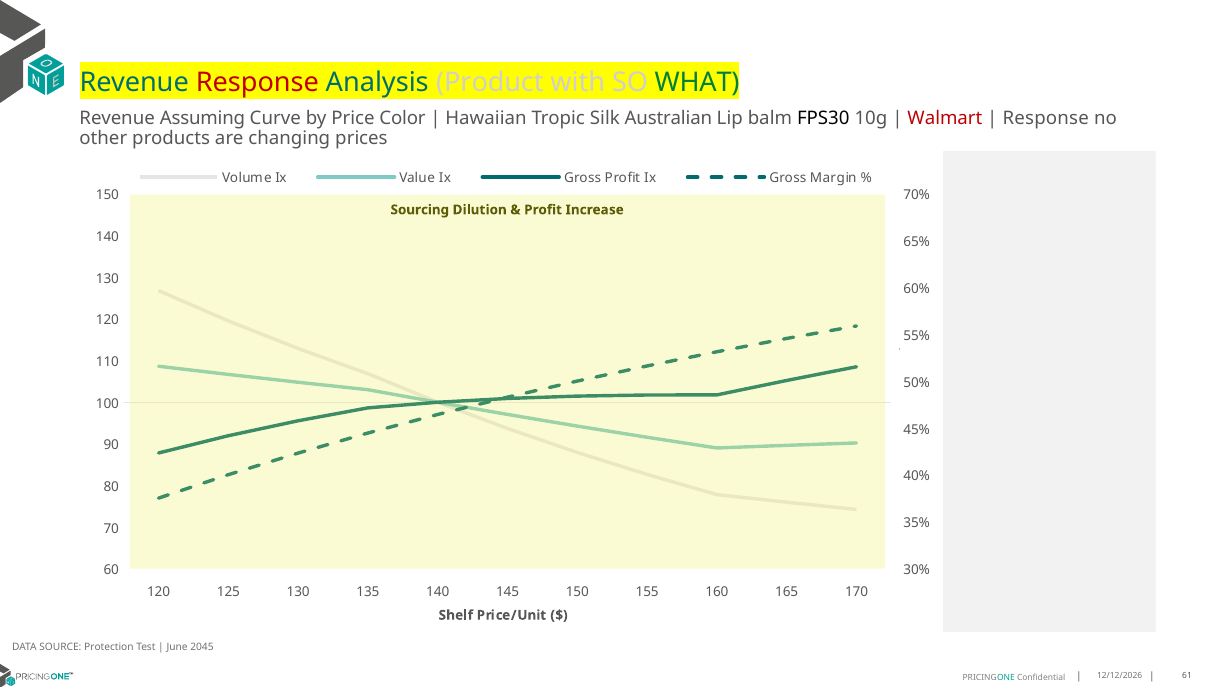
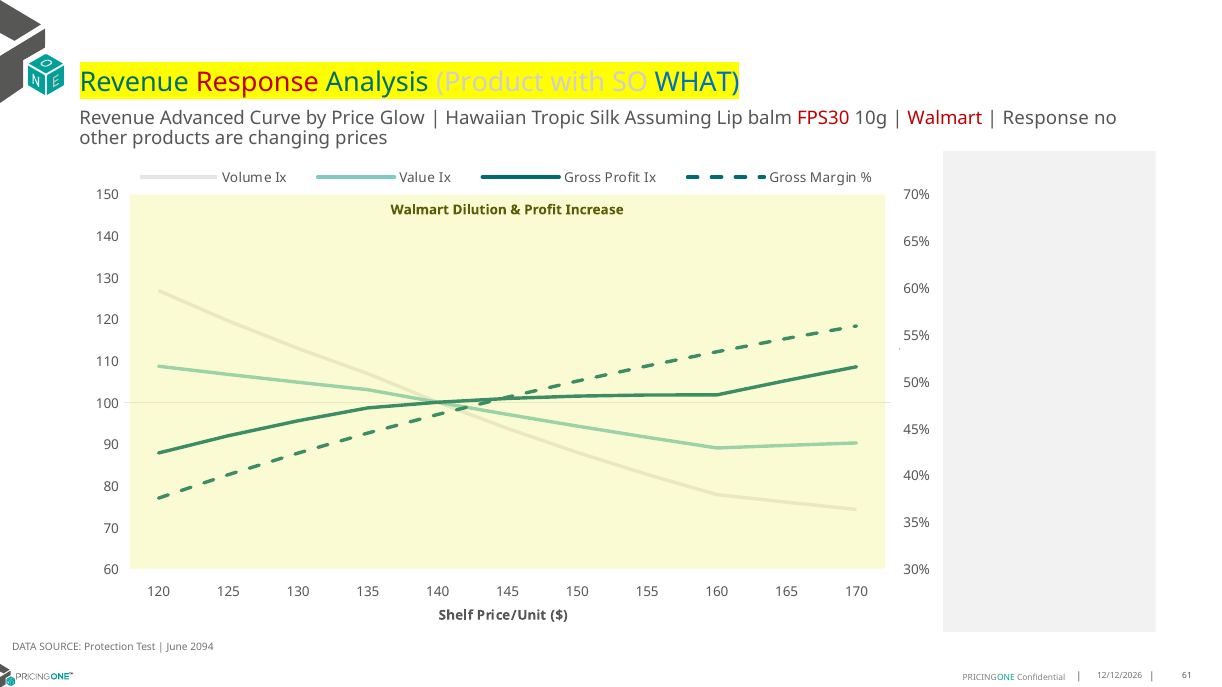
WHAT colour: green -> blue (697, 82)
Assuming: Assuming -> Advanced (202, 118)
Color: Color -> Glow (402, 118)
Australian: Australian -> Assuming (668, 118)
FPS30 colour: black -> red (823, 118)
Sourcing: Sourcing -> Walmart (420, 210)
2045: 2045 -> 2094 (202, 647)
